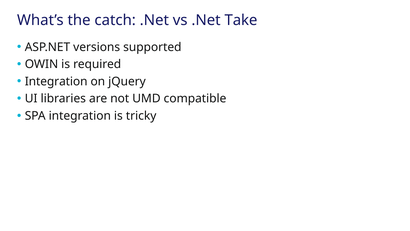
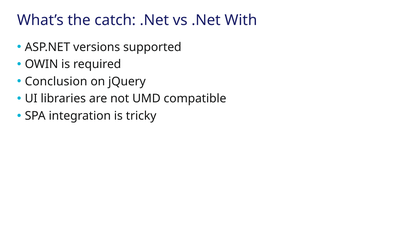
Take: Take -> With (241, 20)
Integration: Integration -> Conclusion (56, 81)
